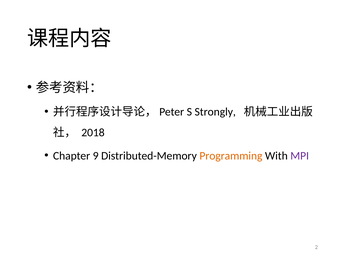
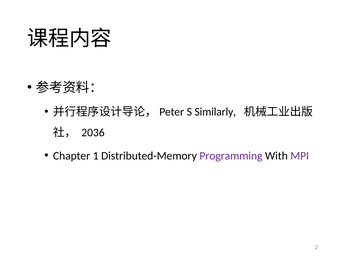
Strongly: Strongly -> Similarly (215, 112)
2018: 2018 -> 2036 (93, 132)
9: 9 -> 1 (96, 156)
Programming colour: orange -> purple (231, 156)
